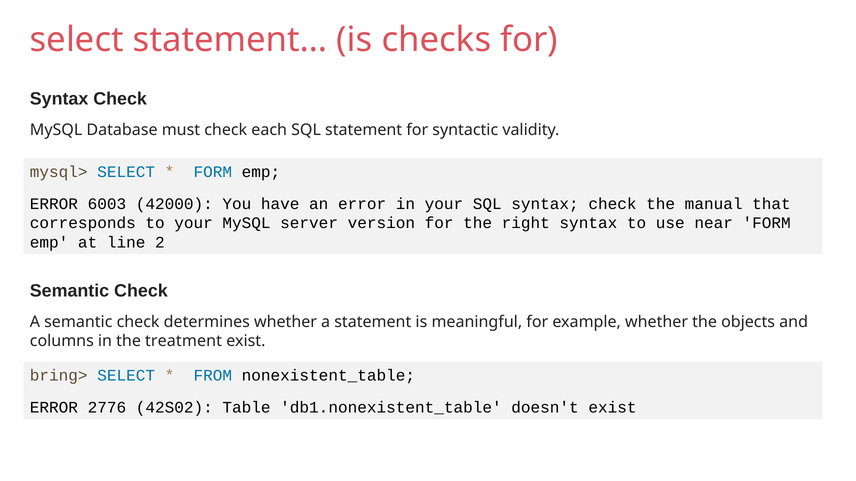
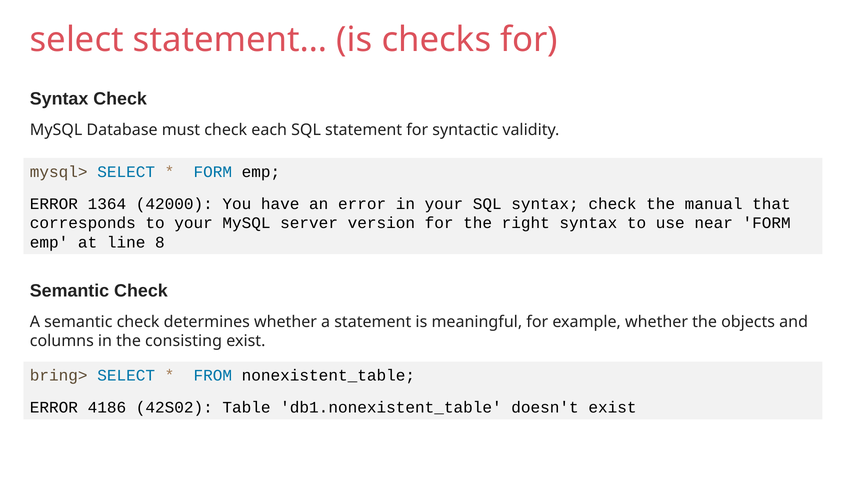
6003: 6003 -> 1364 (107, 204)
2: 2 -> 8 (160, 243)
treatment: treatment -> consisting (184, 341)
2776: 2776 -> 4186 (107, 408)
